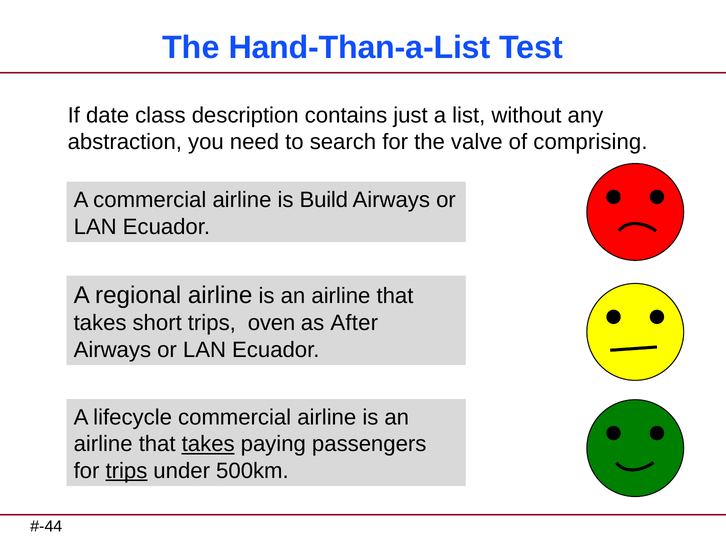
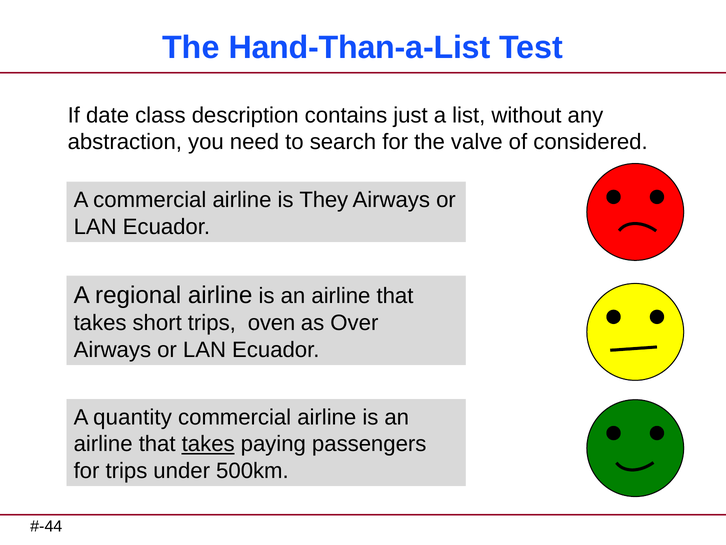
comprising: comprising -> considered (591, 142)
Build: Build -> They (324, 200)
After: After -> Over (354, 323)
lifecycle: lifecycle -> quantity (133, 417)
trips underline: present -> none (126, 470)
